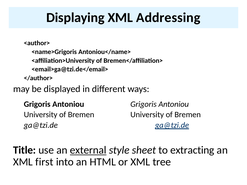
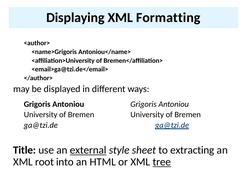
Addressing: Addressing -> Formatting (168, 18)
first: first -> root (45, 162)
tree underline: none -> present (162, 162)
